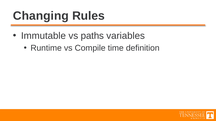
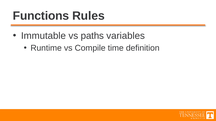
Changing: Changing -> Functions (41, 16)
